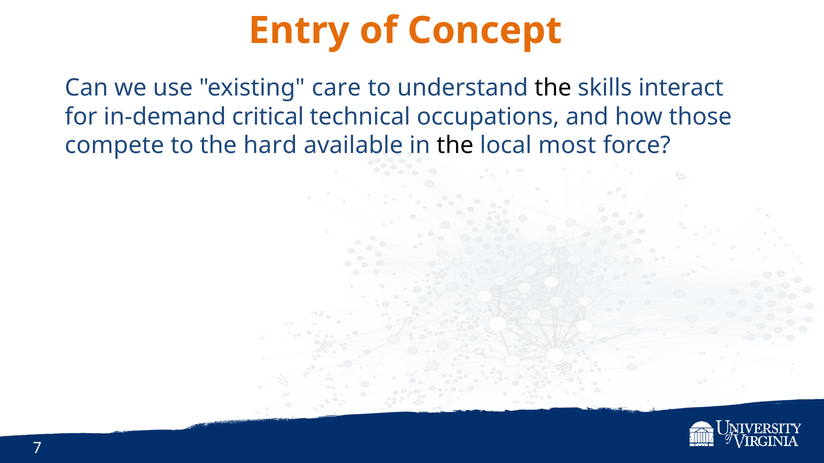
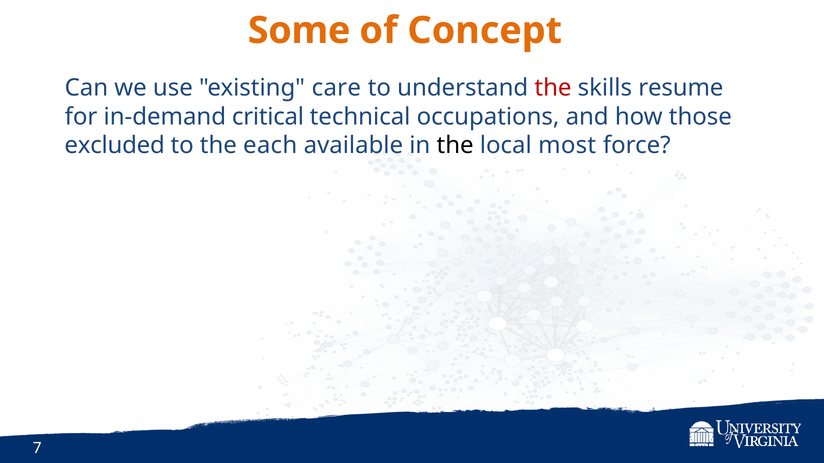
Entry: Entry -> Some (299, 31)
the colour: black -> red (553, 88)
interact: interact -> resume (681, 88)
compete: compete -> excluded (115, 146)
hard: hard -> each (270, 146)
